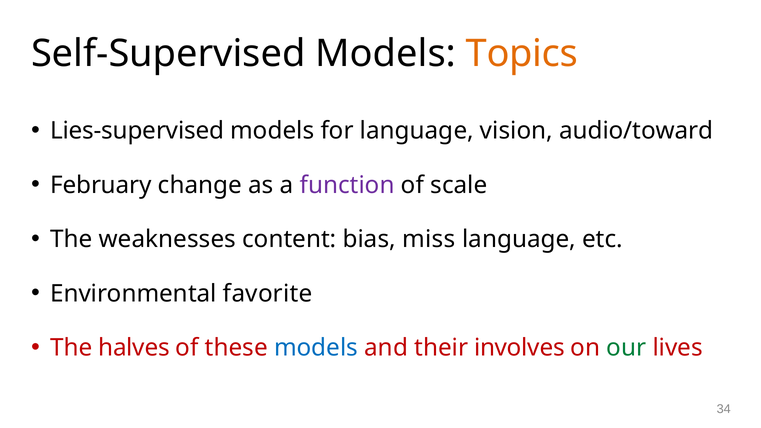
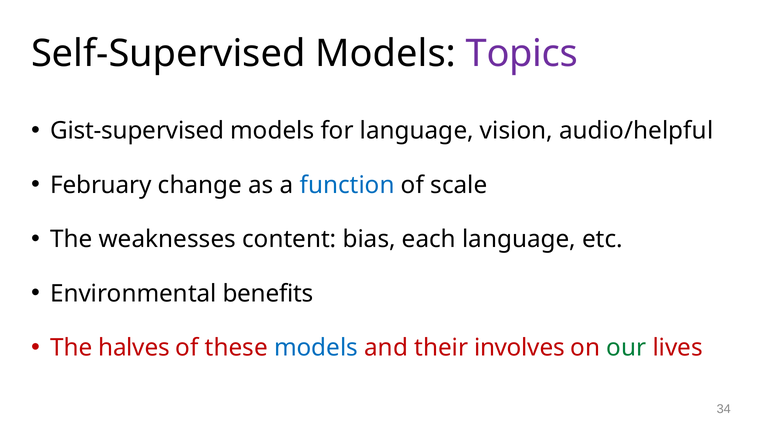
Topics colour: orange -> purple (522, 54)
Lies-supervised: Lies-supervised -> Gist-supervised (137, 131)
audio/toward: audio/toward -> audio/helpful (636, 131)
function colour: purple -> blue (347, 185)
miss: miss -> each (429, 239)
favorite: favorite -> benefits (268, 294)
